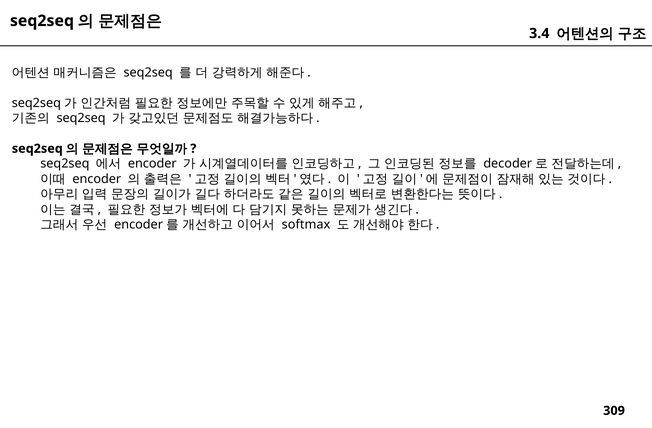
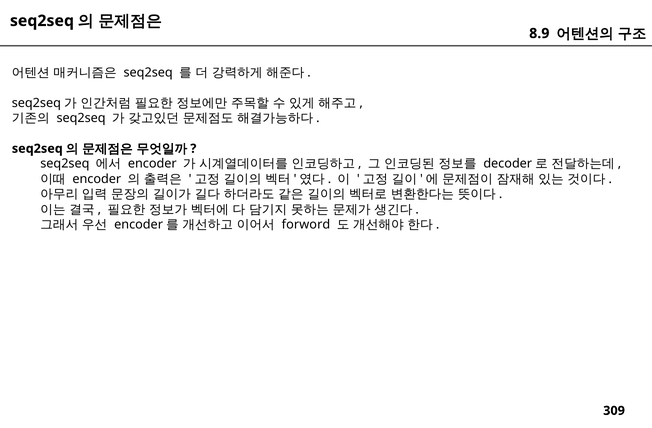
3.4: 3.4 -> 8.9 (539, 33)
softmax: softmax -> forword (306, 225)
